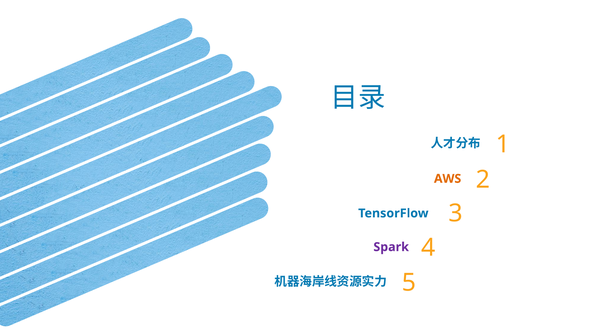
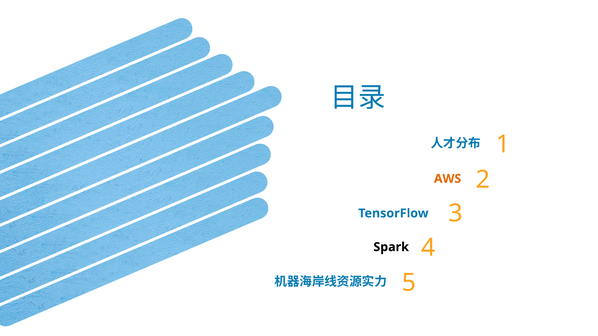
Spark colour: purple -> black (391, 247)
